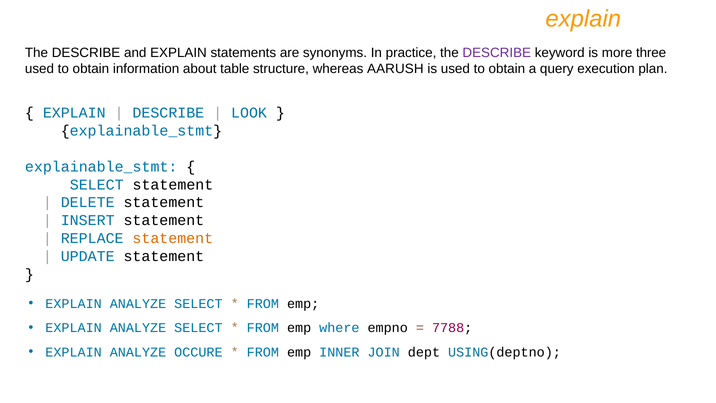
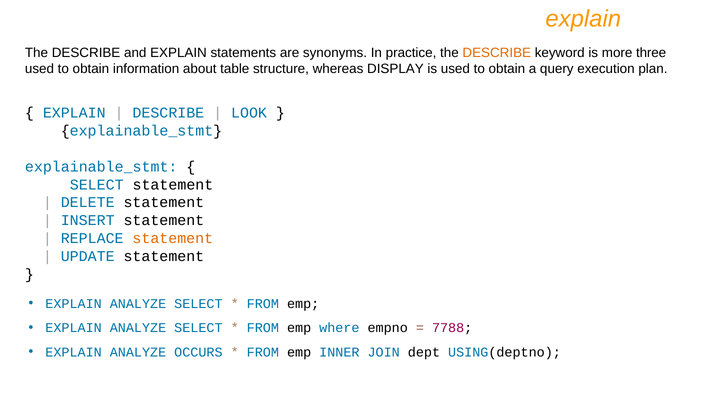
DESCRIBE colour: purple -> orange (497, 53)
AARUSH: AARUSH -> DISPLAY (395, 69)
OCCURE: OCCURE -> OCCURS (198, 352)
